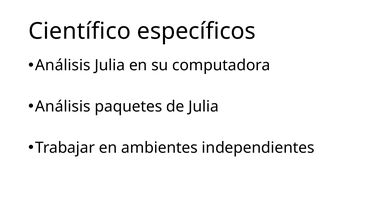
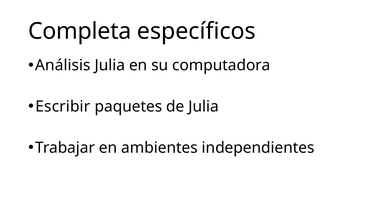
Científico: Científico -> Completa (80, 31)
Análisis: Análisis -> Escribir (63, 106)
